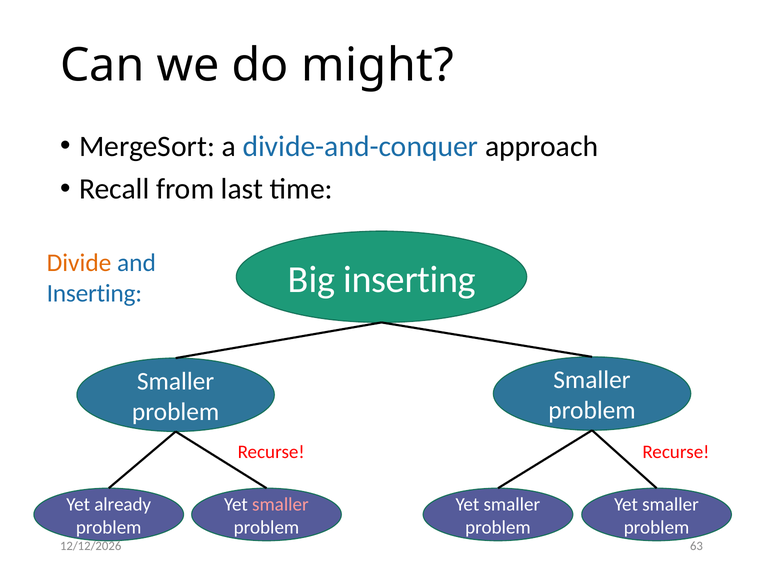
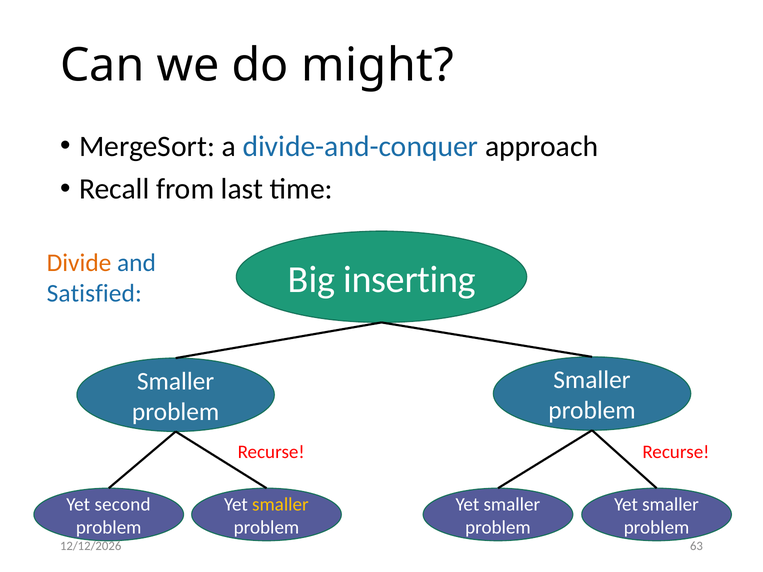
Inserting: Inserting -> Satisfied (94, 294)
already: already -> second (123, 505)
smaller colour: pink -> yellow (280, 505)
